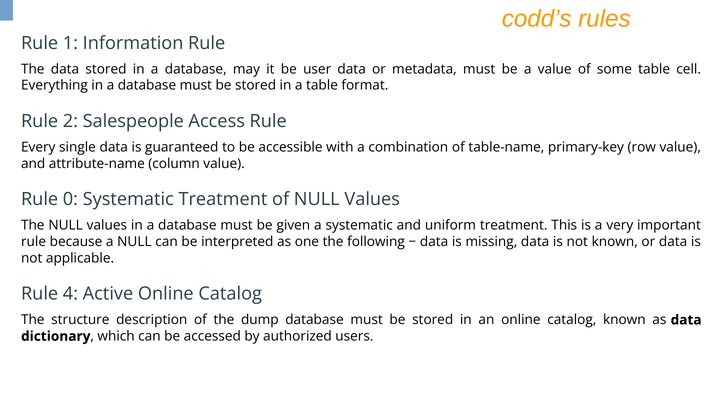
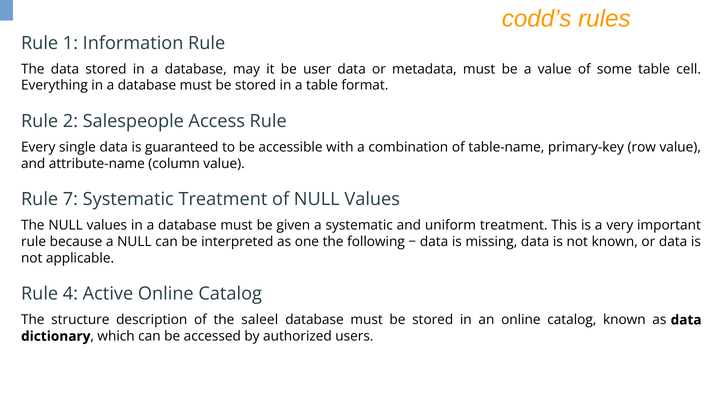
0: 0 -> 7 (70, 199)
dump: dump -> saleel (260, 320)
